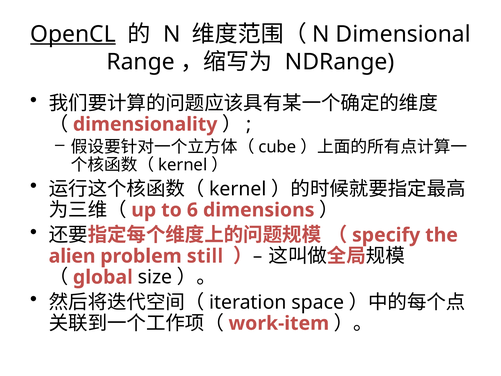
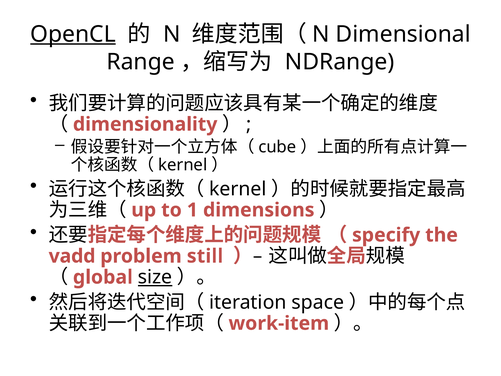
6: 6 -> 1 (192, 210)
alien: alien -> vadd (72, 256)
size underline: none -> present (155, 277)
